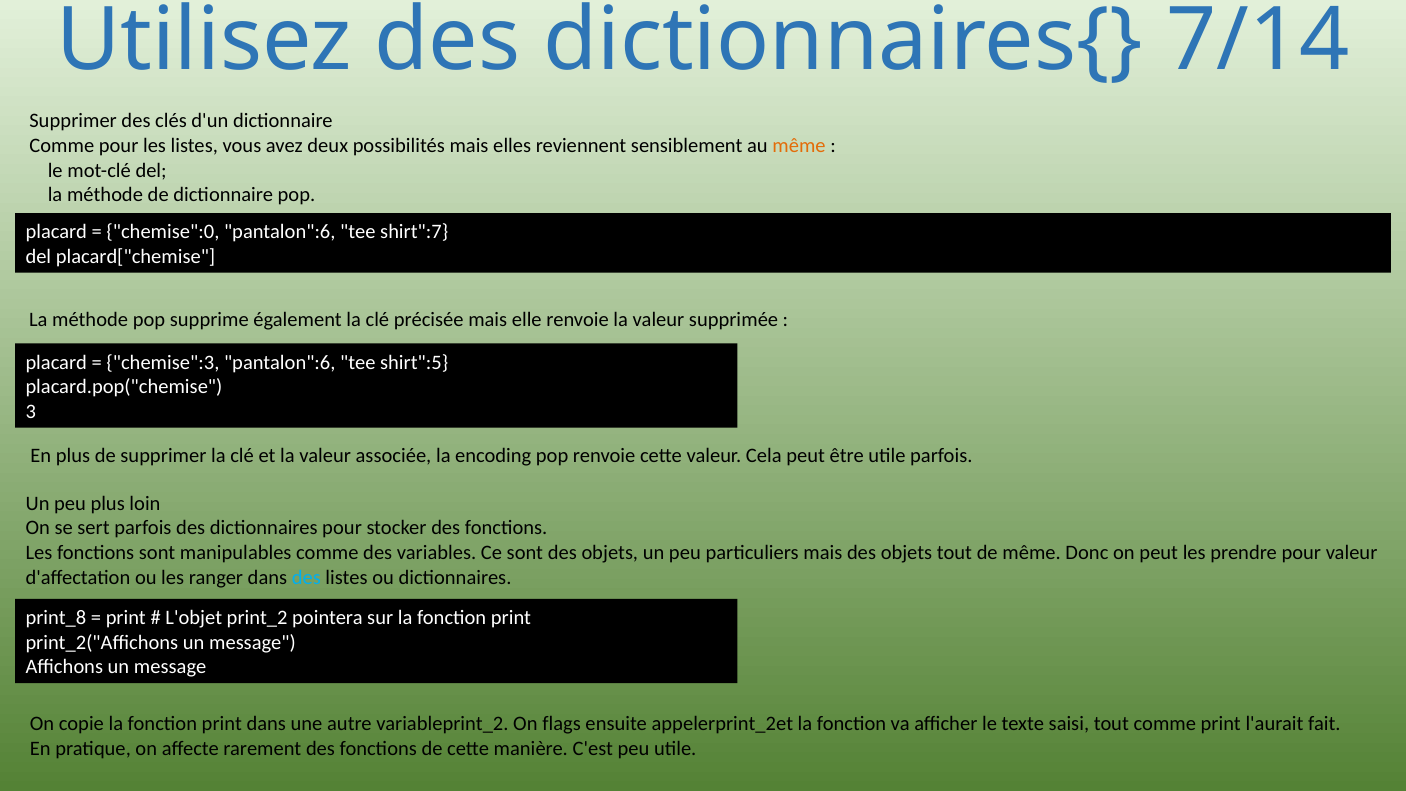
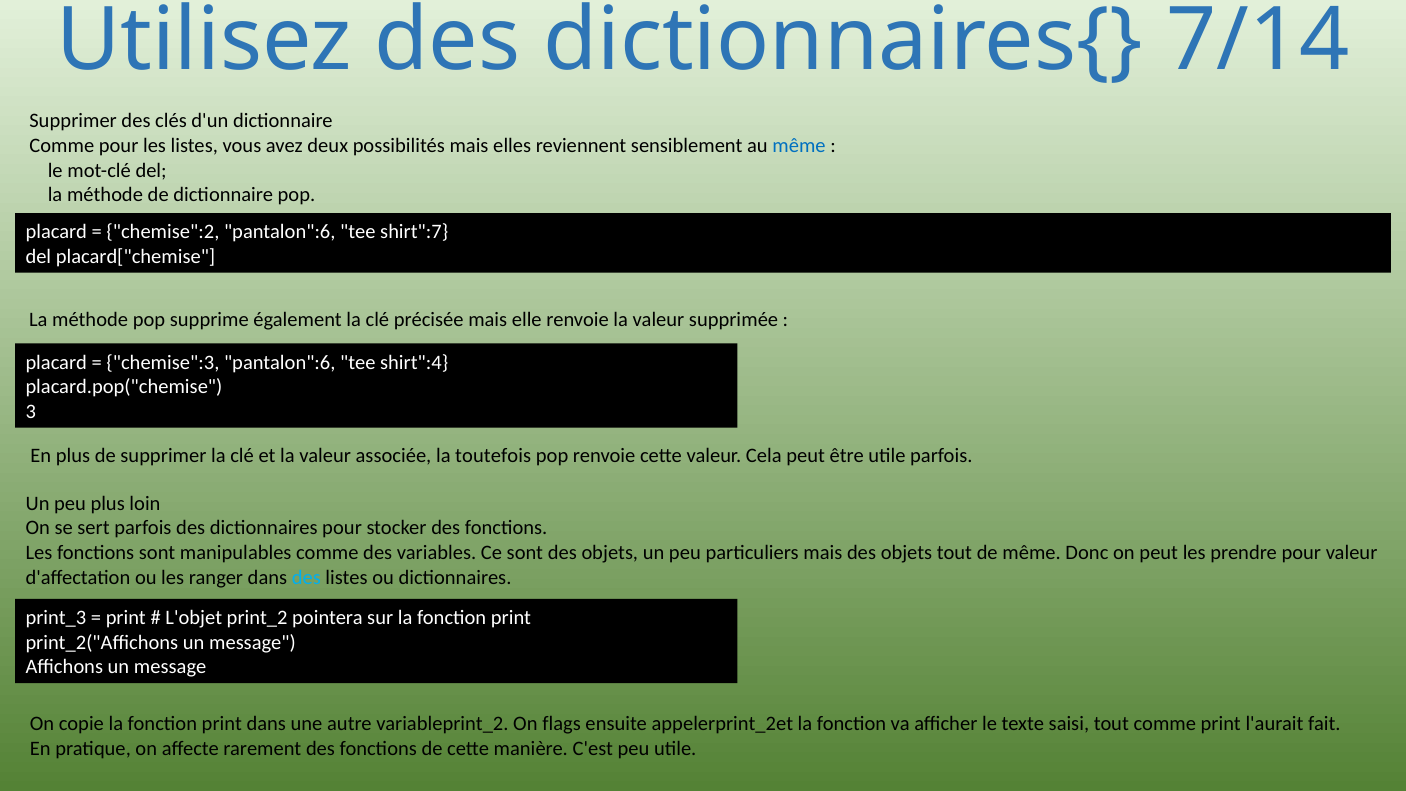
même colour: orange -> blue (799, 146)
chemise":0: chemise":0 -> chemise":2 (163, 232)
shirt":5: shirt":5 -> shirt":4 (414, 362)
encoding: encoding -> toutefois (493, 455)
print_8: print_8 -> print_3 (56, 618)
